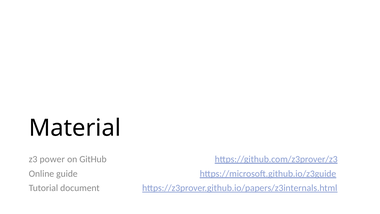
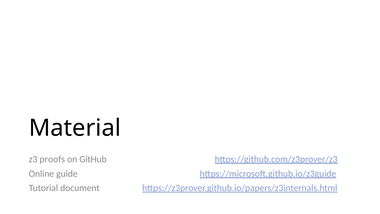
power: power -> proofs (52, 159)
